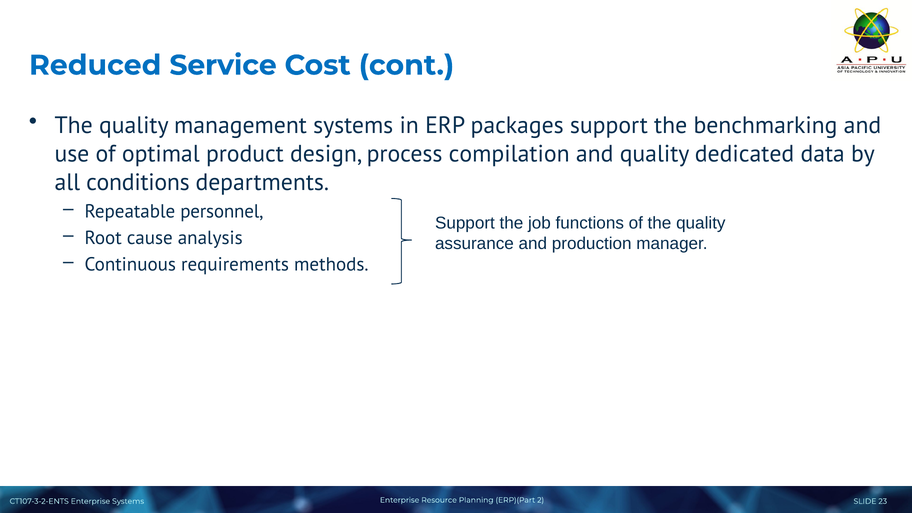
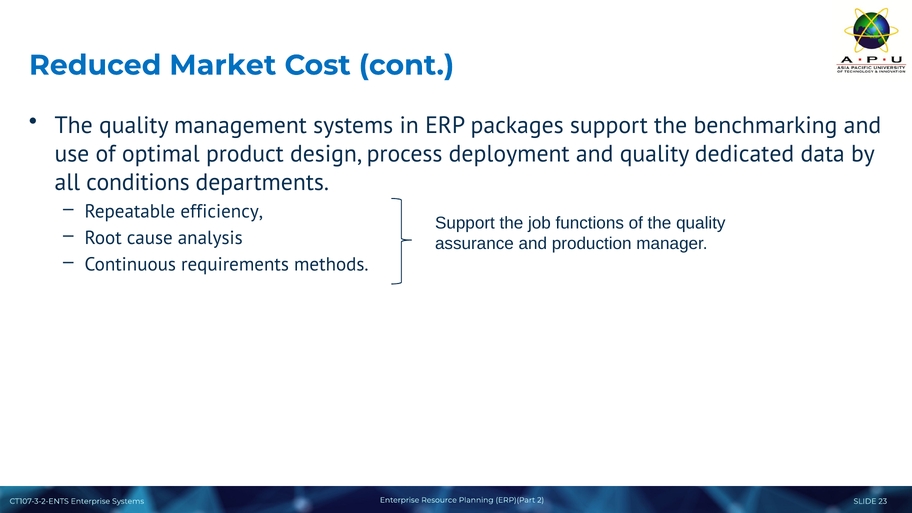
Service: Service -> Market (223, 65)
compilation: compilation -> deployment (509, 154)
personnel: personnel -> efficiency (222, 211)
